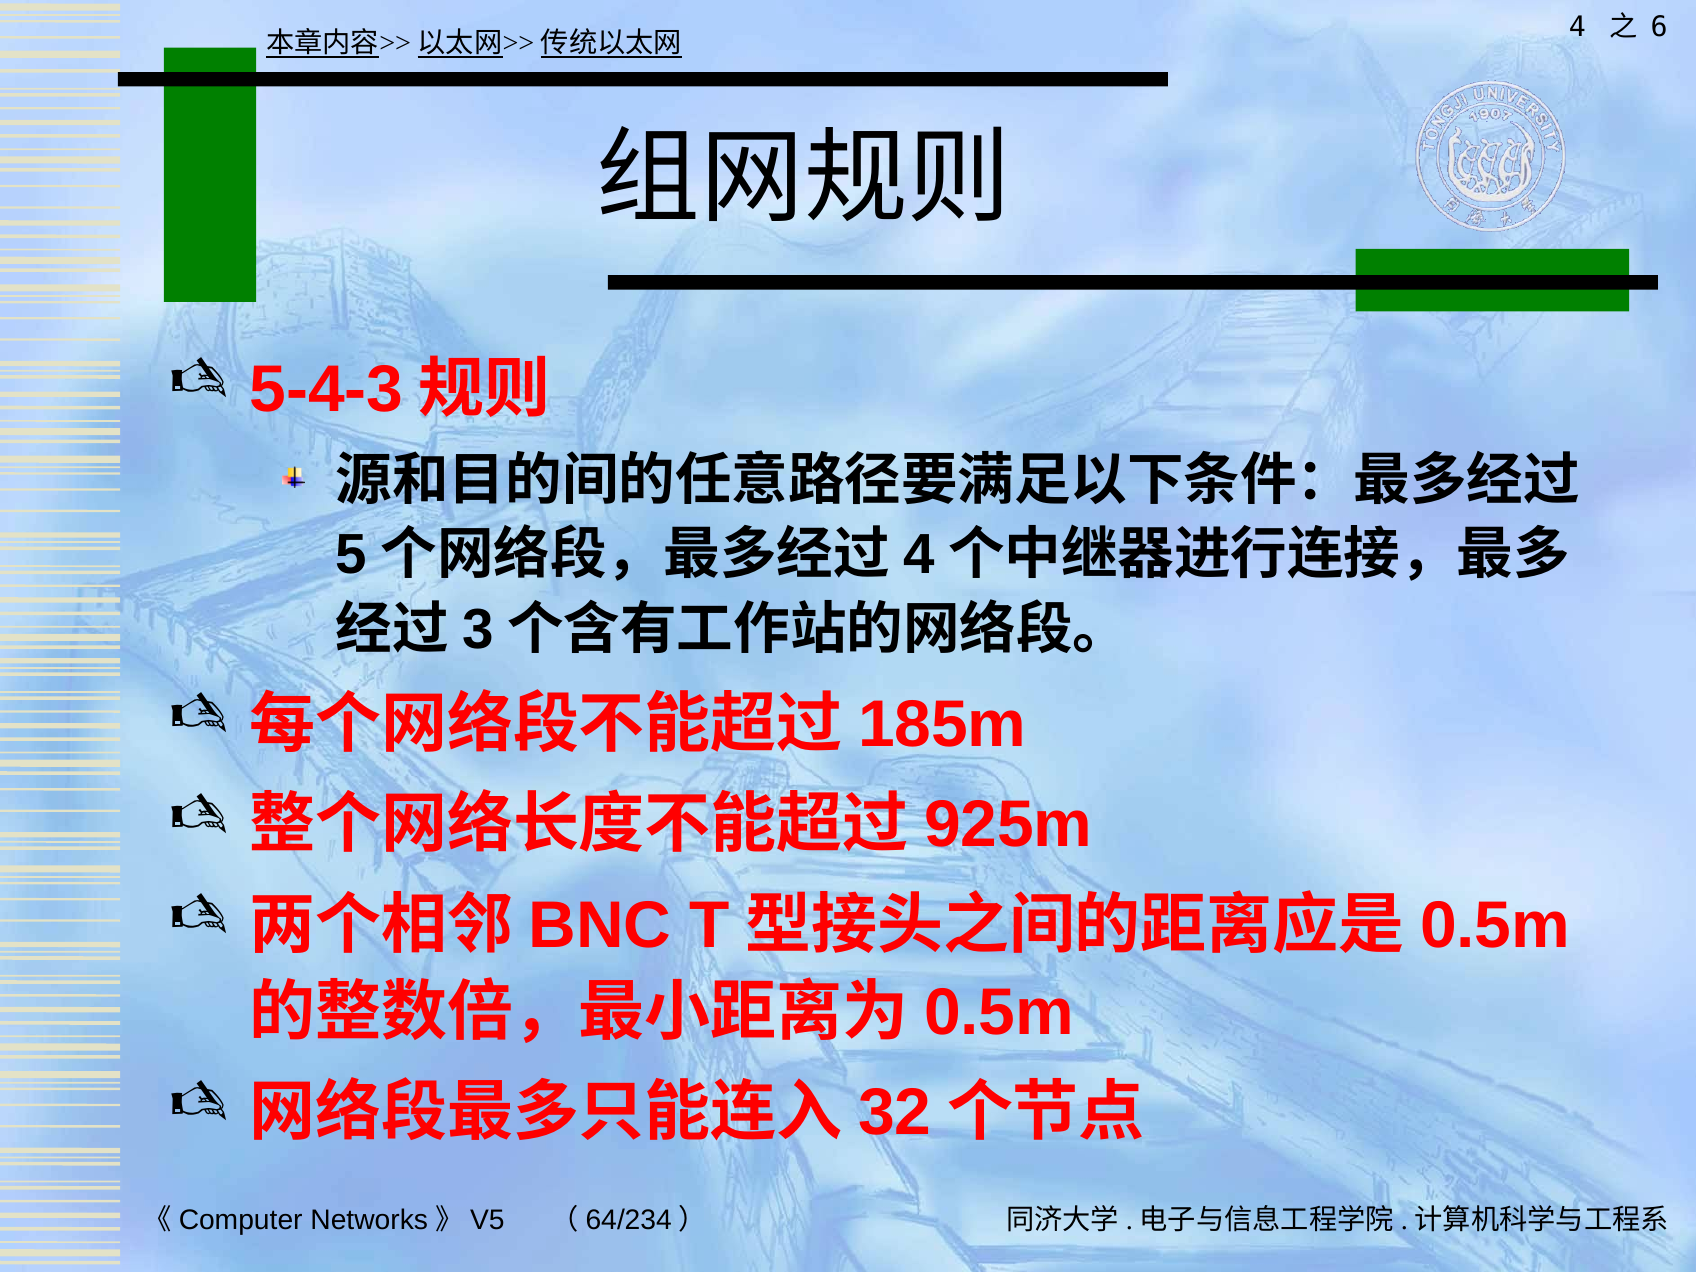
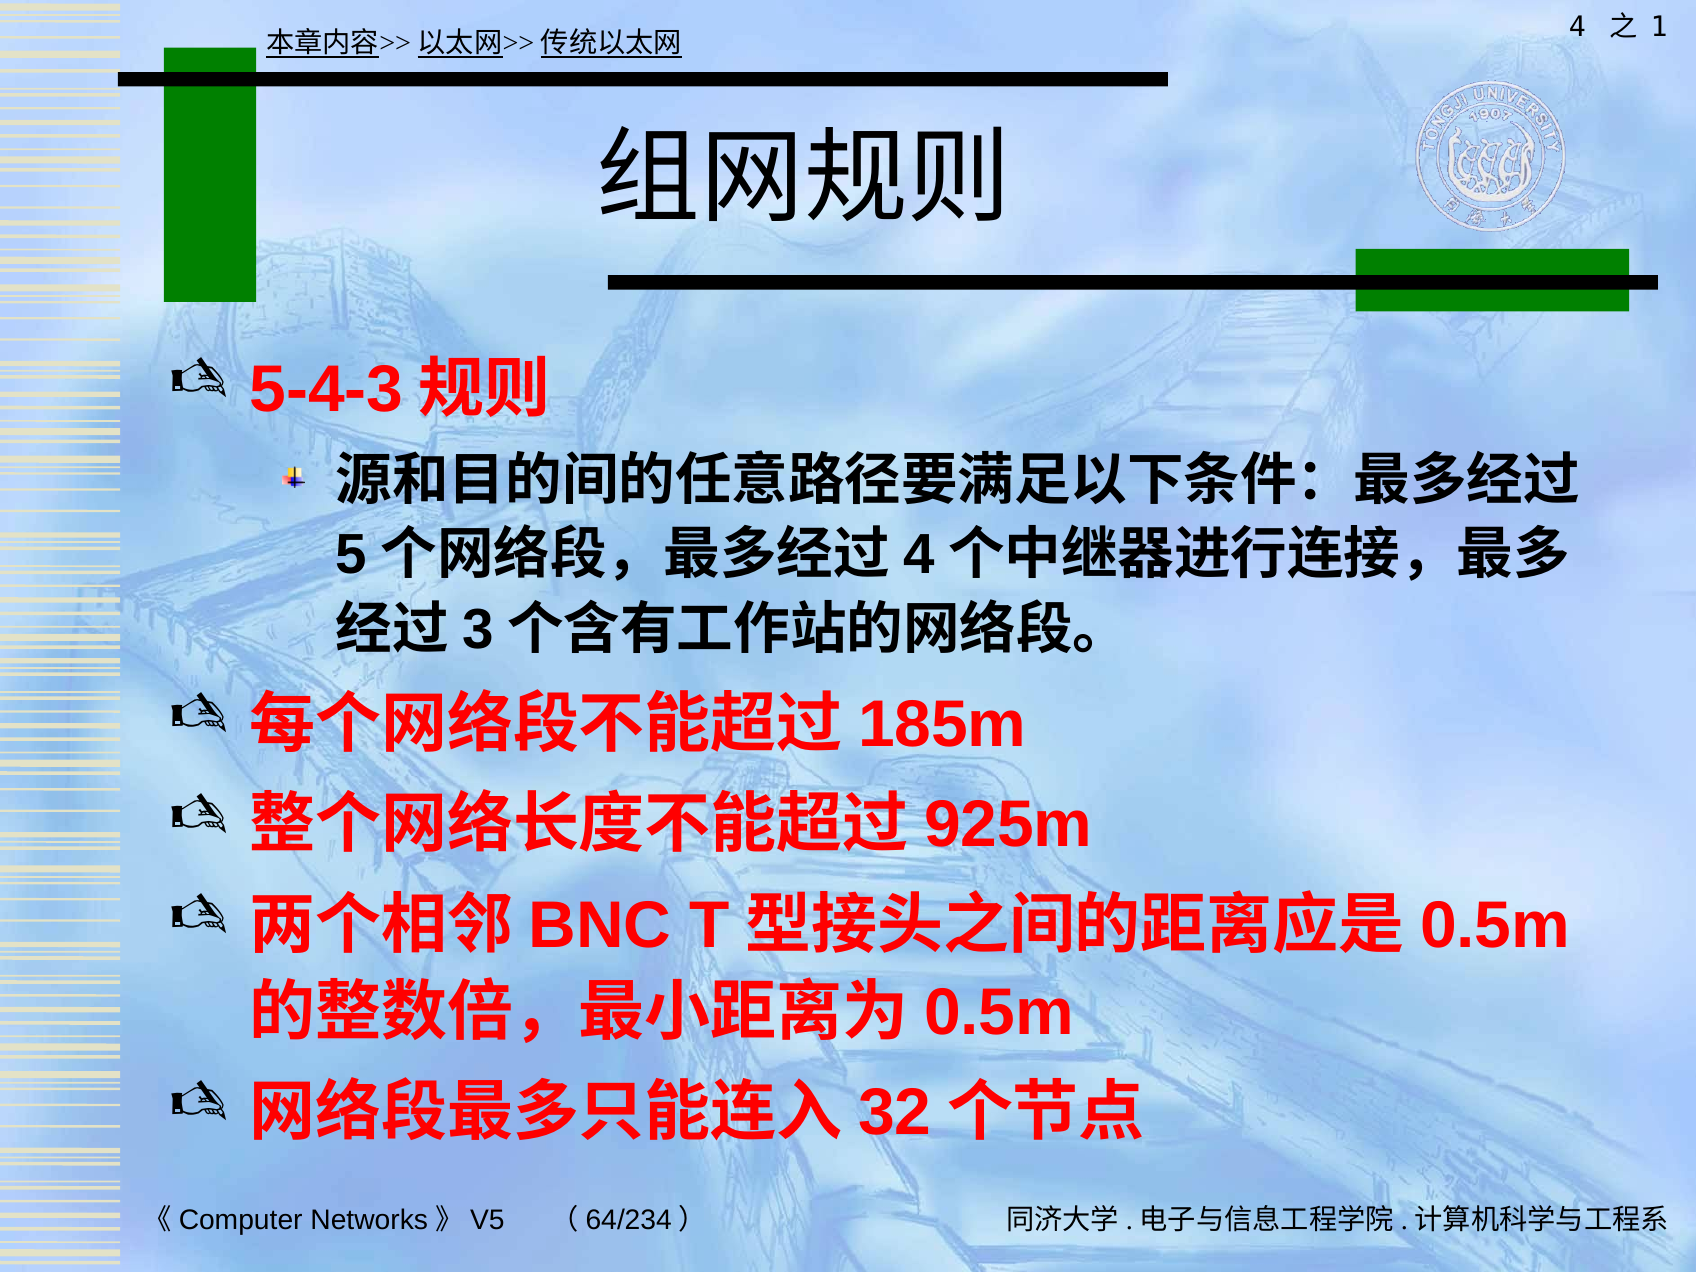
6: 6 -> 1 (1659, 28)
